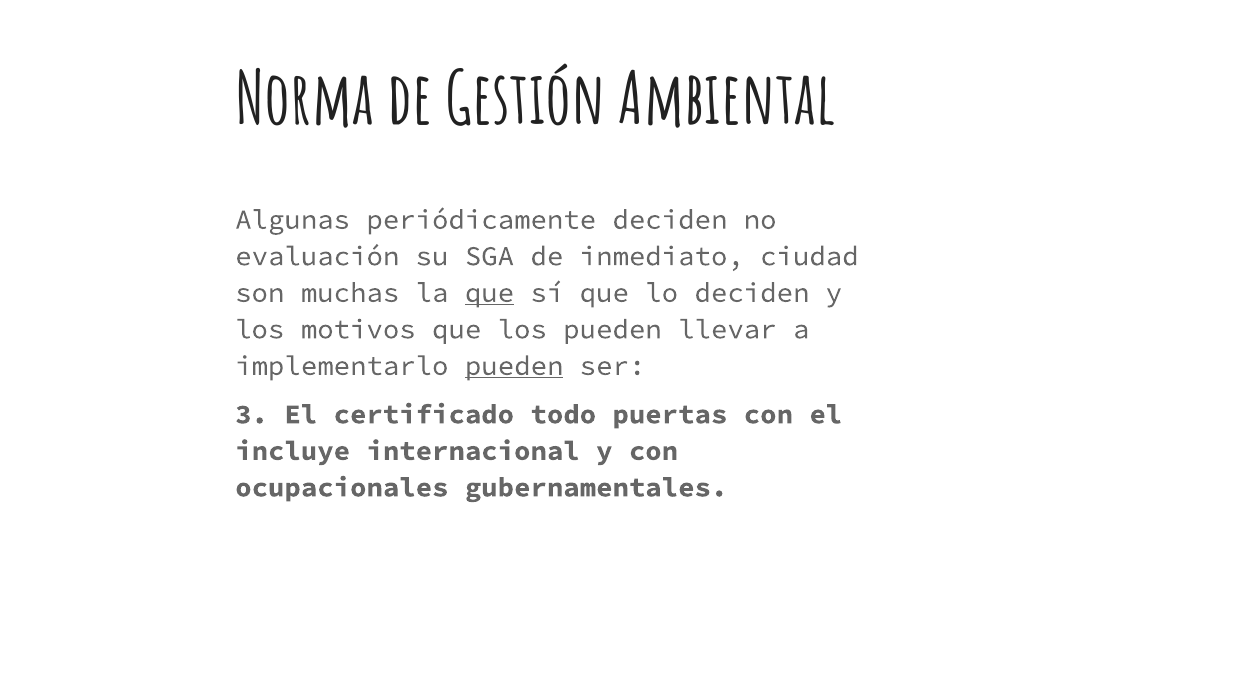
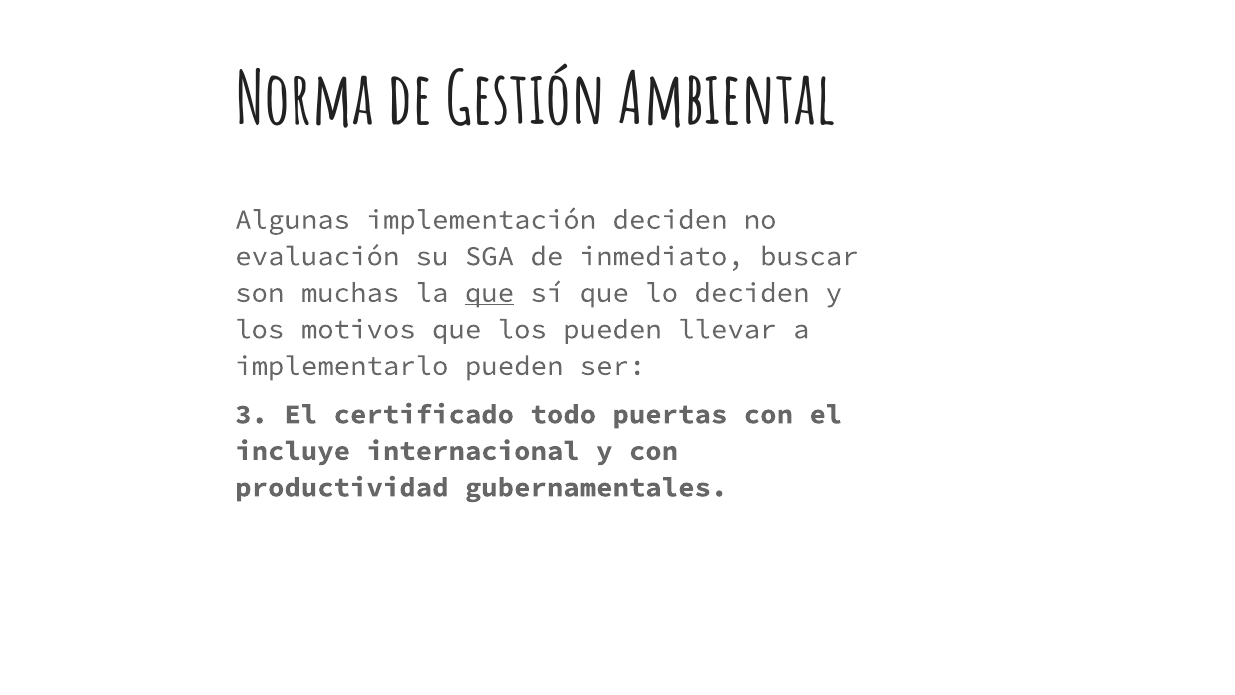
periódicamente: periódicamente -> implementación (481, 220)
ciudad: ciudad -> buscar (809, 256)
pueden underline: present -> none (514, 366)
ocupacionales: ocupacionales -> productividad (342, 487)
